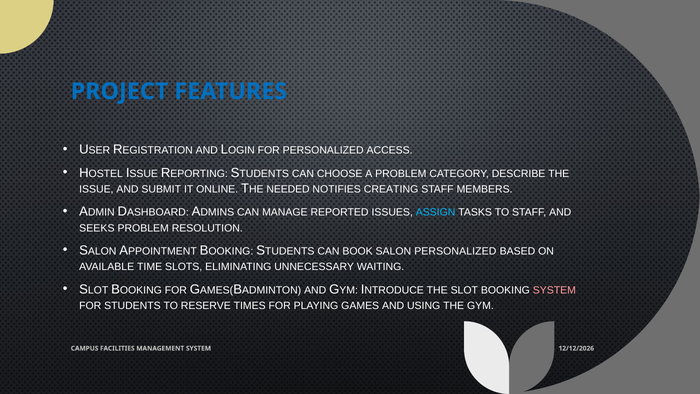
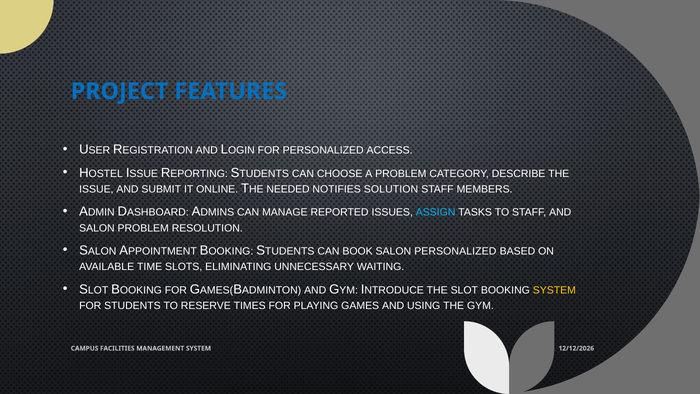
CREATING: CREATING -> SOLUTION (391, 189)
SEEKS: SEEKS -> SALON (97, 228)
SYSTEM colour: pink -> yellow (554, 290)
